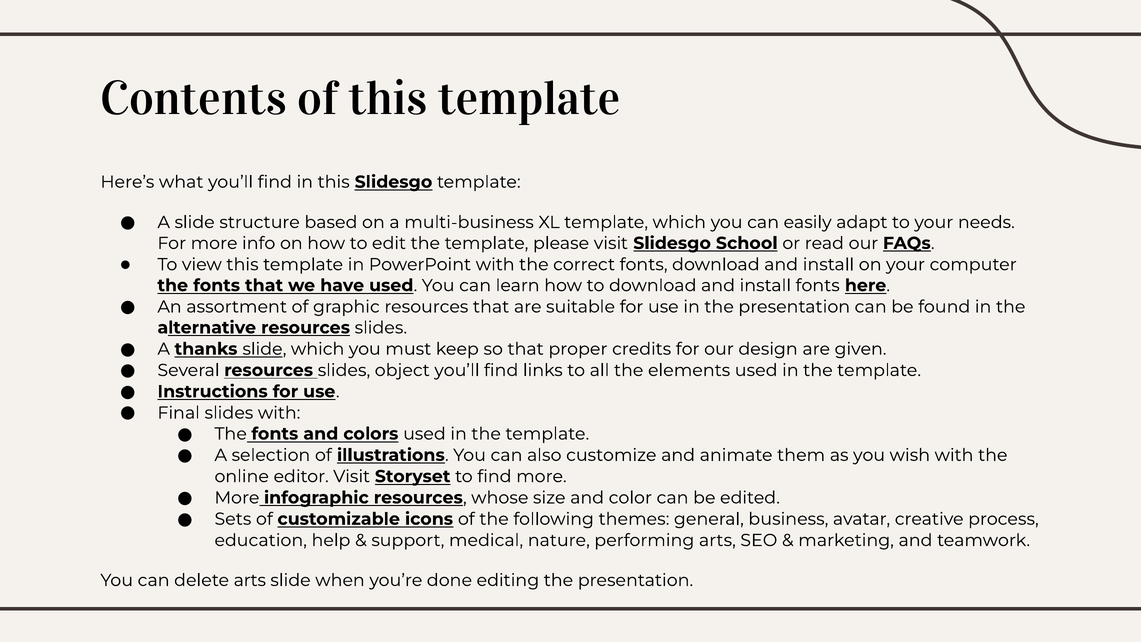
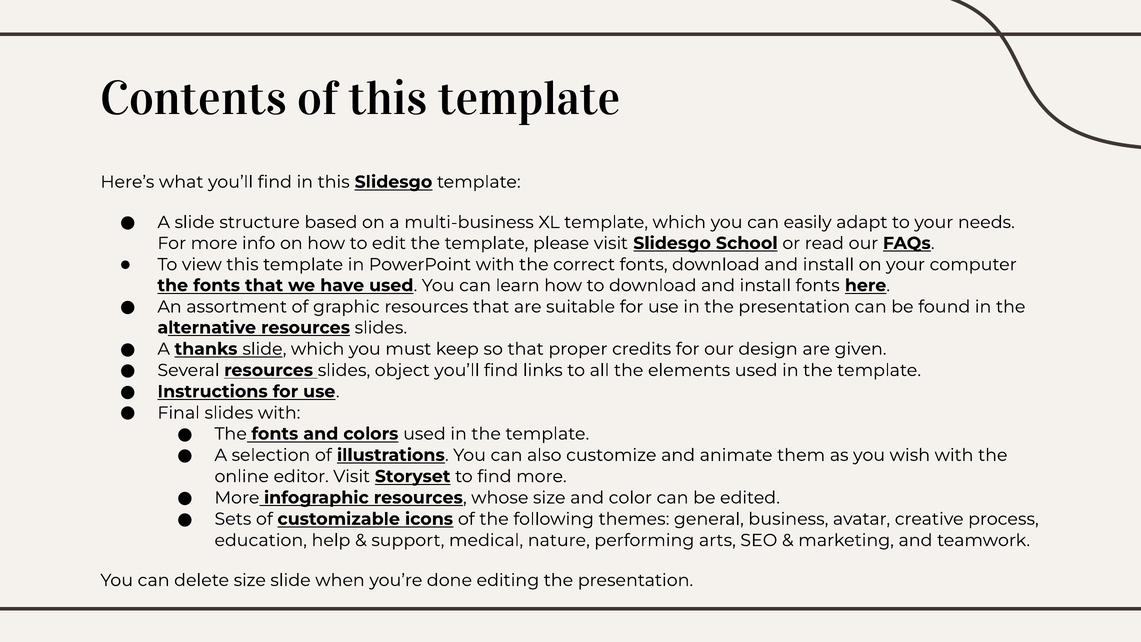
delete arts: arts -> size (250, 580)
